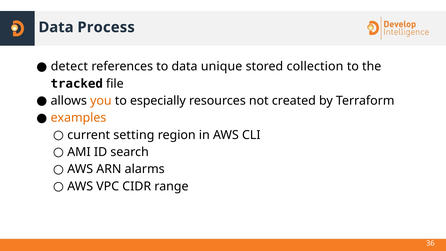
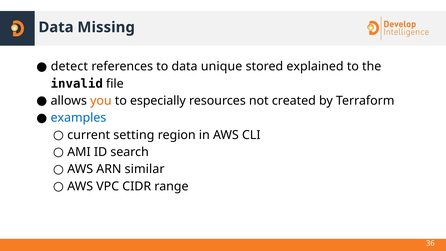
Process: Process -> Missing (106, 27)
collection: collection -> explained (315, 66)
tracked: tracked -> invalid (77, 84)
examples colour: orange -> blue (78, 118)
alarms: alarms -> similar (145, 169)
